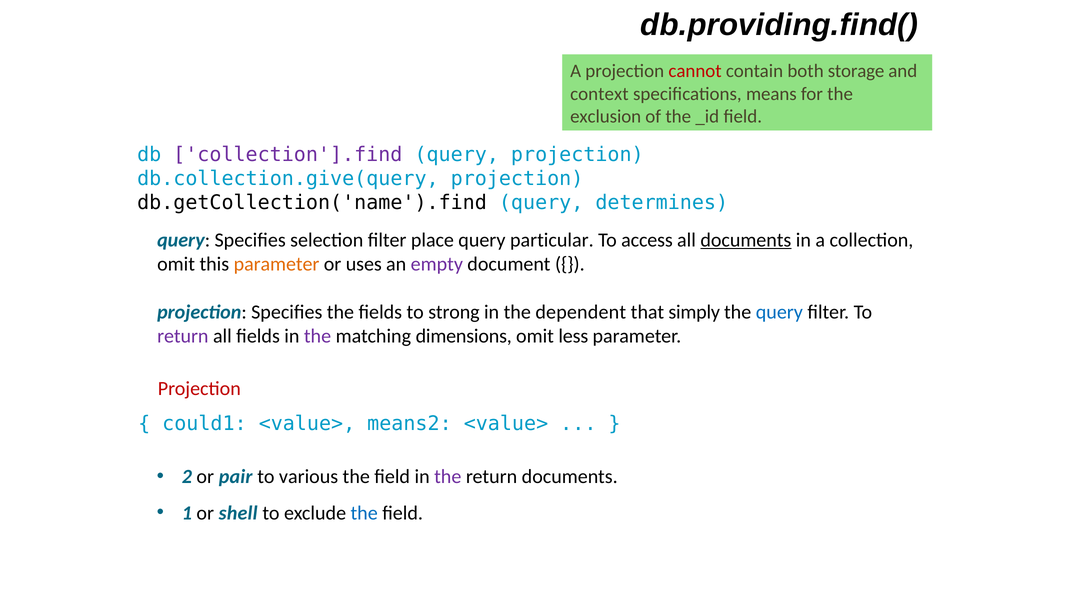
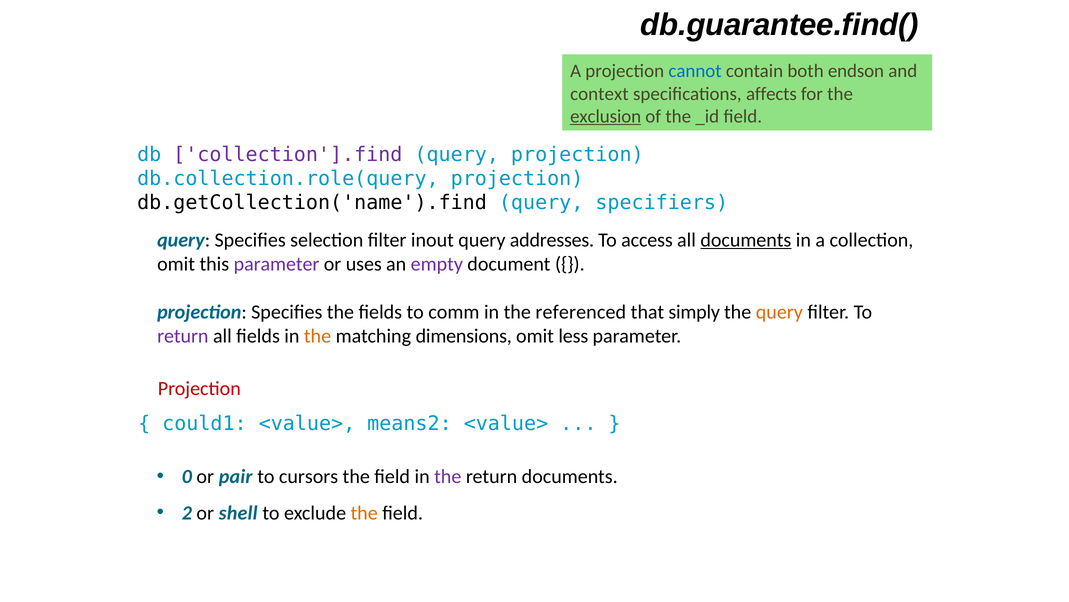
db.providing.find(: db.providing.find( -> db.guarantee.find( (780, 25)
cannot colour: red -> blue (695, 71)
storage: storage -> endson (856, 71)
means: means -> affects (771, 94)
exclusion underline: none -> present (606, 116)
db.collection.give(query: db.collection.give(query -> db.collection.role(query (288, 179)
determines: determines -> specifiers (662, 203)
place: place -> inout (432, 240)
particular: particular -> addresses (552, 240)
parameter colour: orange -> purple (277, 264)
strong: strong -> comm (454, 312)
dependent: dependent -> referenced (581, 312)
query colour: blue -> orange (779, 312)
the colour: purple -> orange (318, 336)
2: 2 -> 0 (187, 476)
various: various -> cursors (309, 476)
1: 1 -> 2 (187, 512)
the colour: blue -> orange (364, 512)
